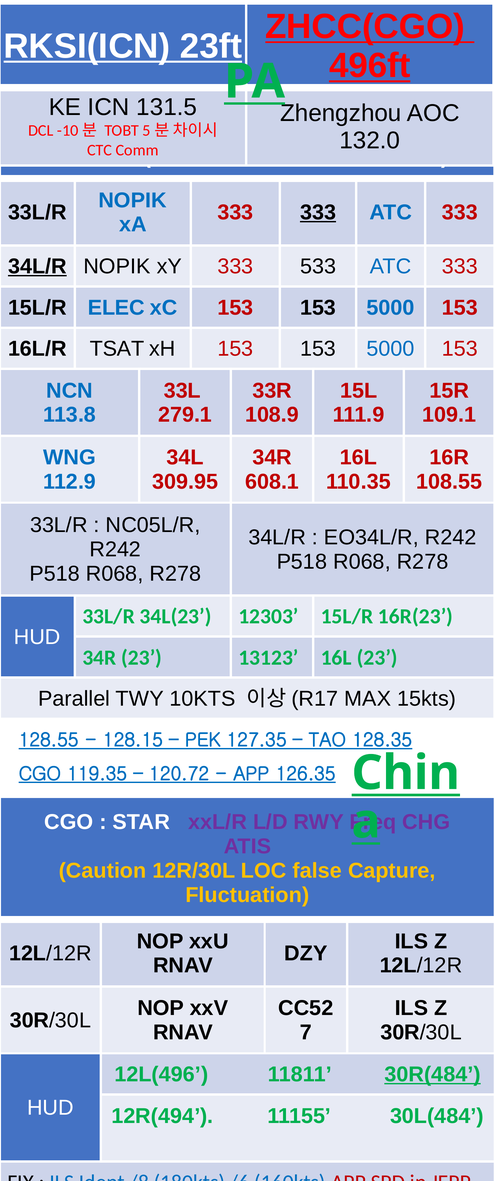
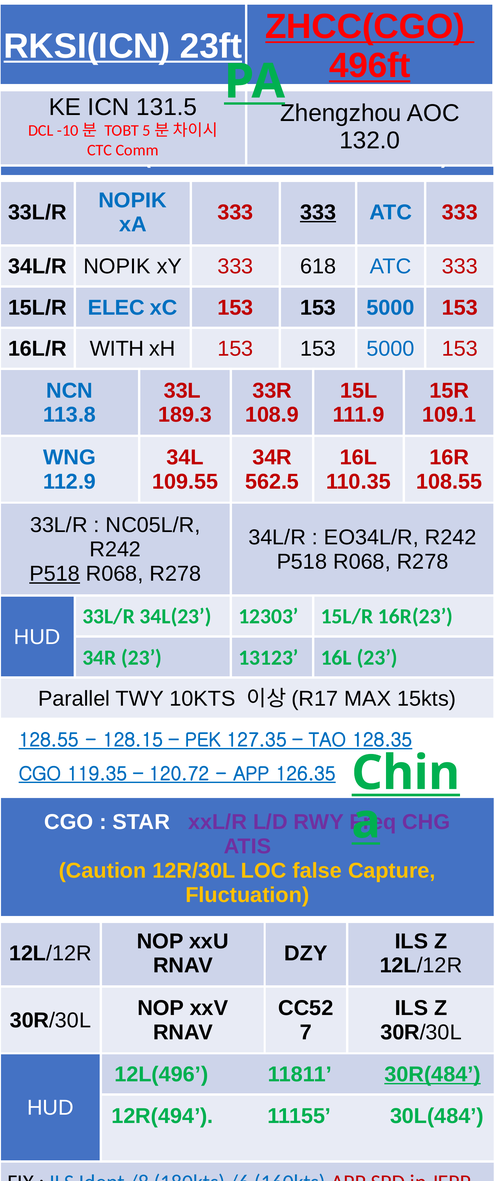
34L/R underline: present -> none (37, 267)
533: 533 -> 618 (318, 267)
TSAT: TSAT -> WITH (117, 349)
279.1: 279.1 -> 189.3 (185, 415)
309.95: 309.95 -> 109.55 (185, 482)
608.1: 608.1 -> 562.5 (272, 482)
P518 underline: none -> present (55, 574)
